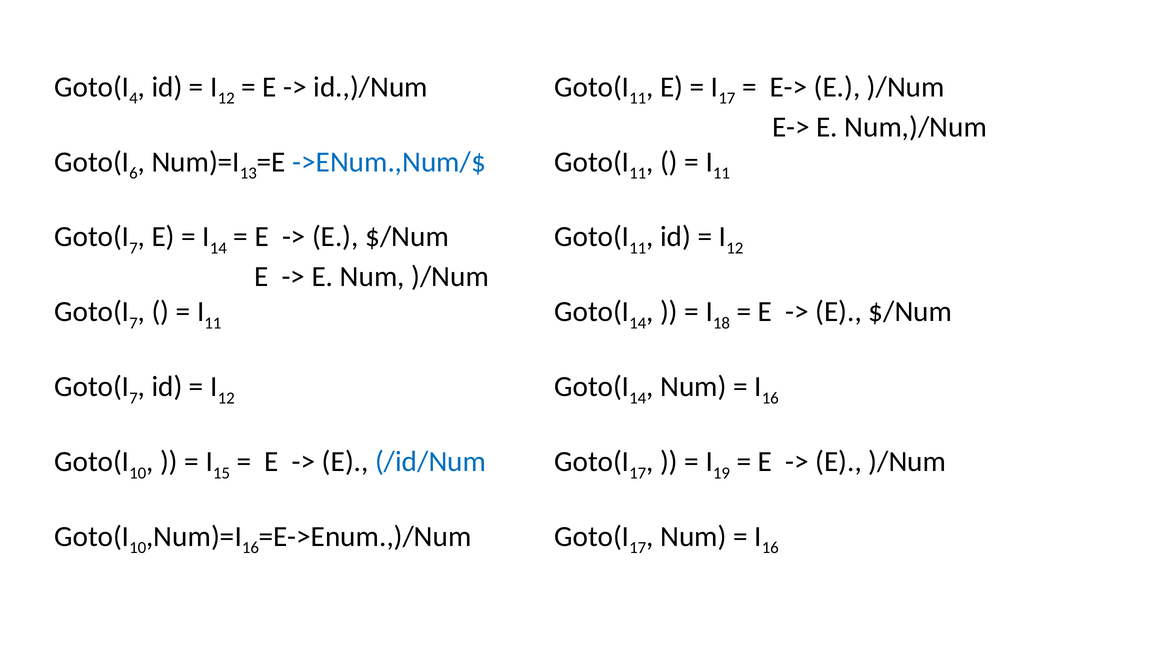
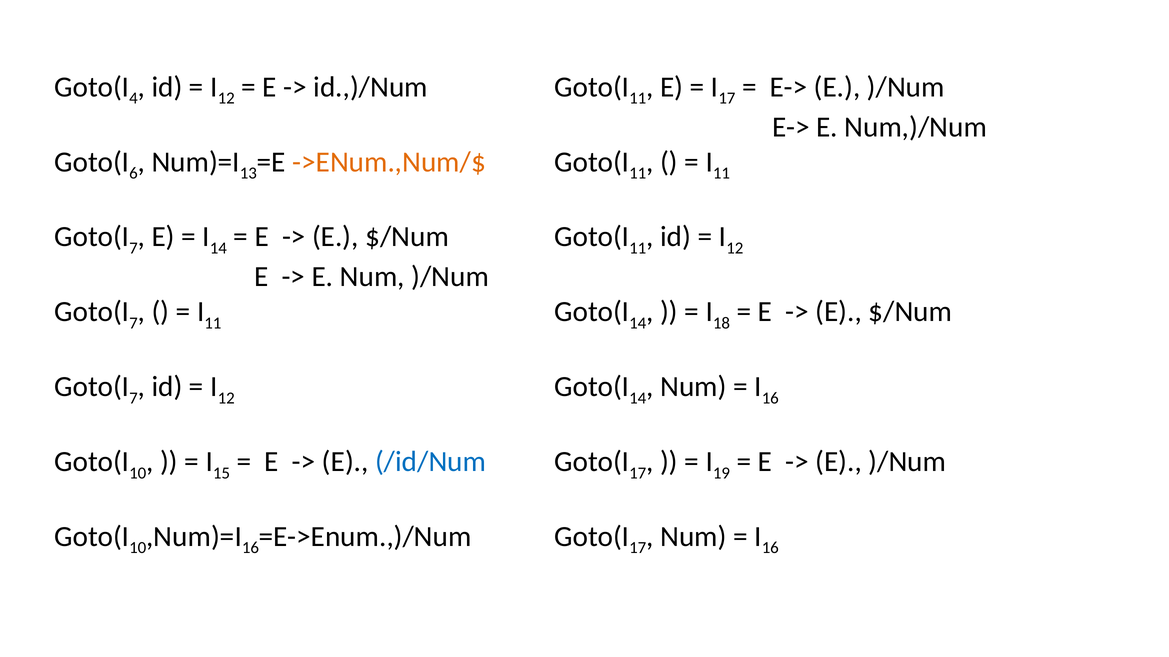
->ENum.,Num/$ colour: blue -> orange (389, 162)
